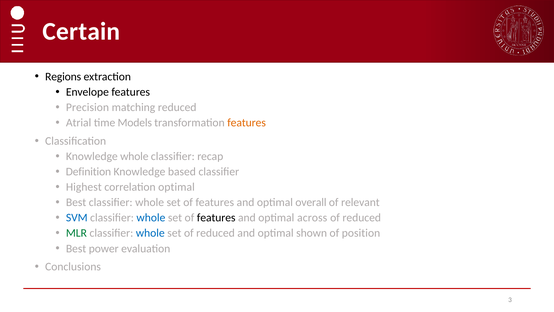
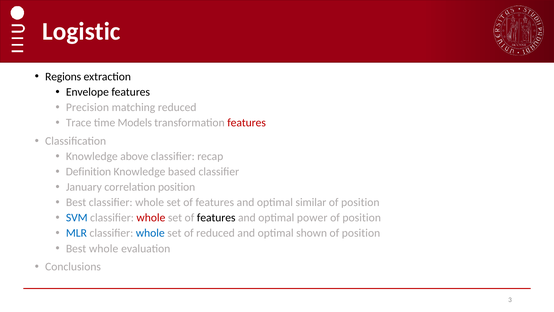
Certain: Certain -> Logistic (81, 31)
Atrial: Atrial -> Trace (79, 123)
features colour: orange -> red (247, 123)
Knowledge whole: whole -> above (134, 156)
Highest: Highest -> January (84, 187)
correlation optimal: optimal -> position (177, 187)
overall: overall -> similar (311, 202)
relevant: relevant -> position (360, 202)
whole colour: blue -> red (151, 218)
across: across -> power (312, 218)
reduced: reduced -> position (362, 218)
MLR colour: green -> blue (76, 233)
Best power: power -> whole (104, 248)
